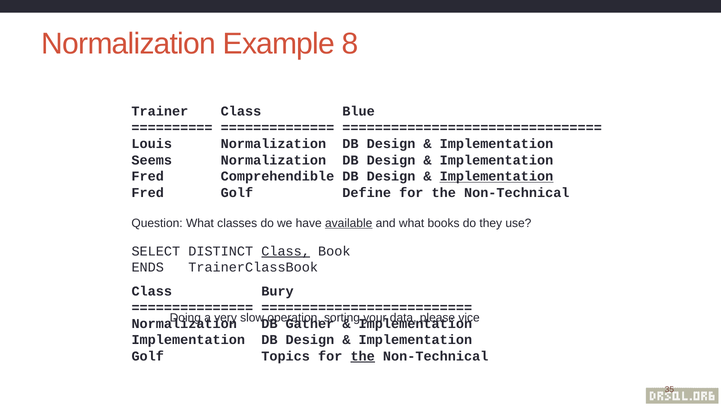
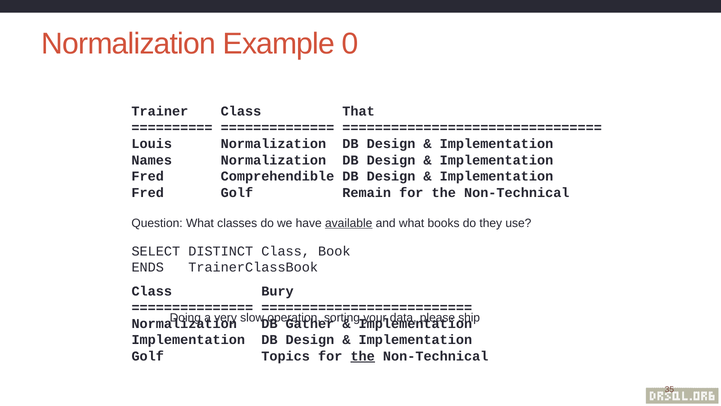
8: 8 -> 0 (350, 44)
Blue: Blue -> That (359, 111)
Seems: Seems -> Names (152, 160)
Implementation underline: present -> none (496, 176)
Define: Define -> Remain (367, 192)
Class underline: present -> none (286, 251)
vice: vice -> ship (469, 318)
